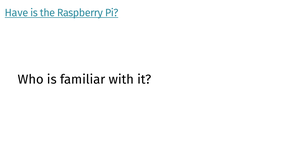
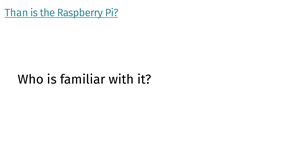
Have: Have -> Than (16, 13)
